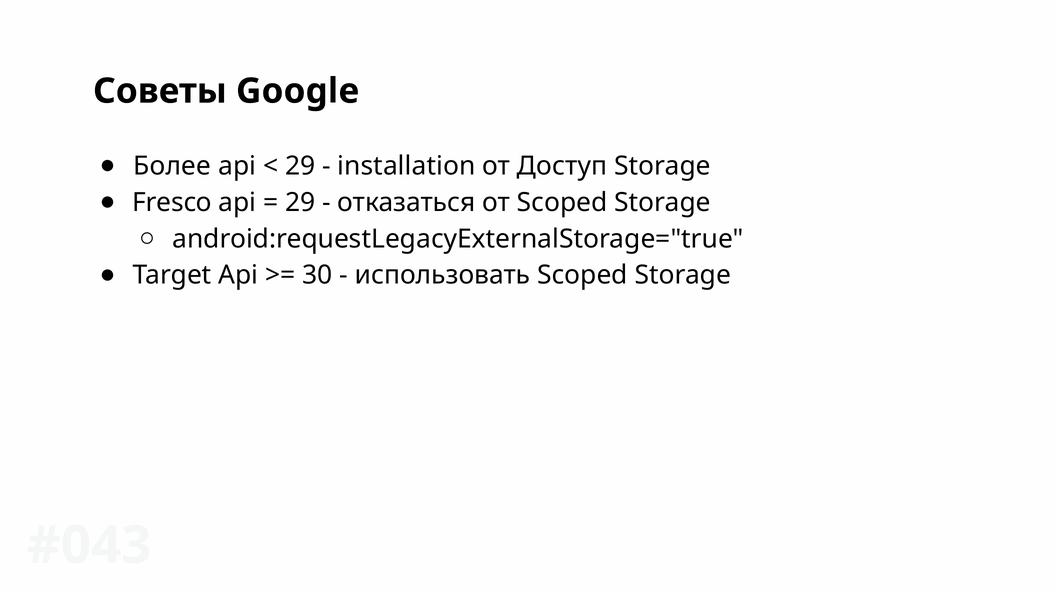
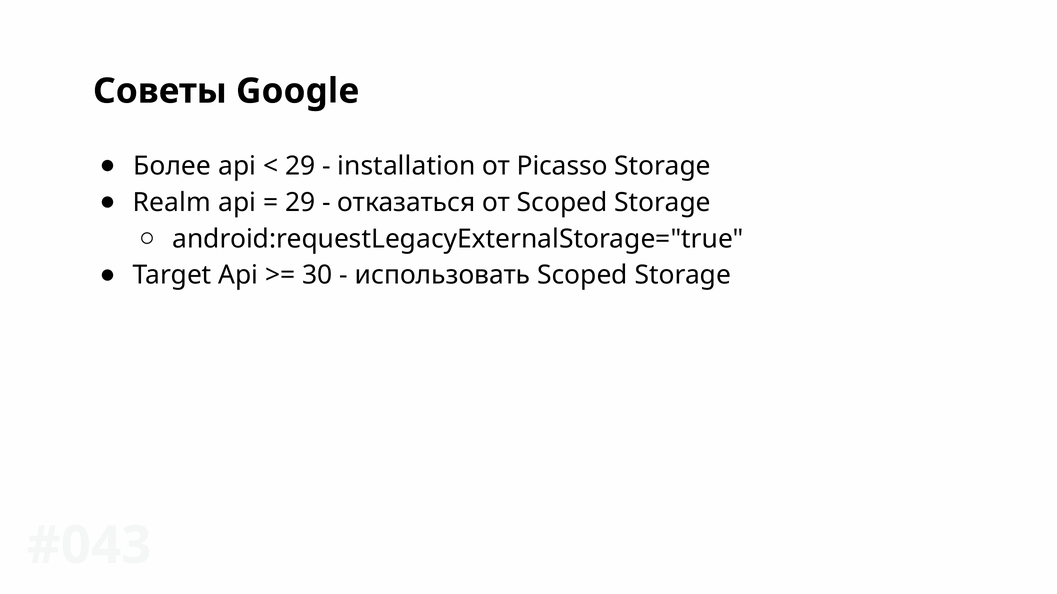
Доступ: Доступ -> Picasso (562, 166)
Fresco: Fresco -> Realm (172, 203)
